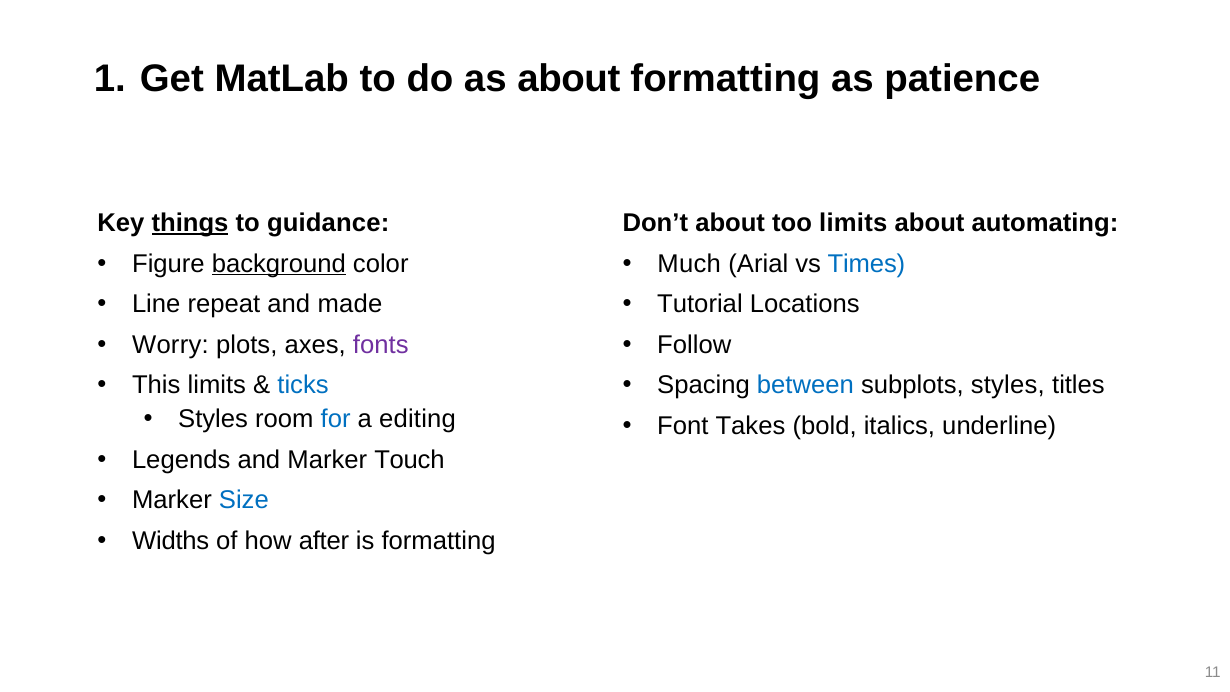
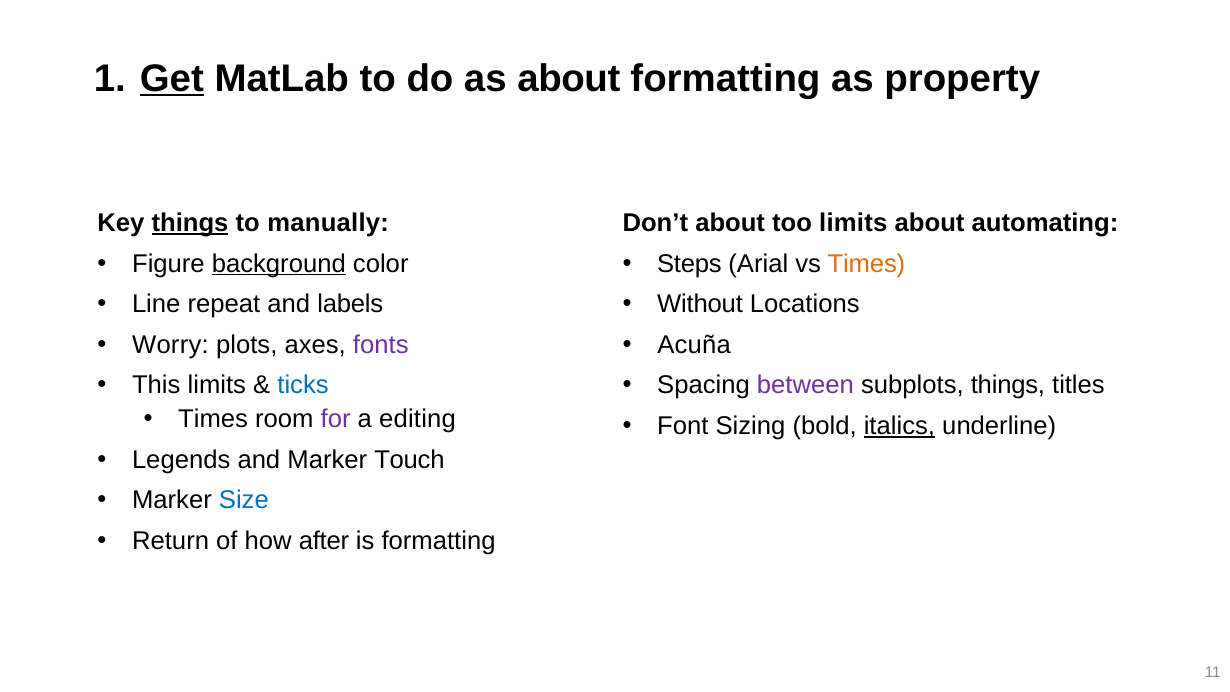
Get underline: none -> present (172, 79)
patience: patience -> property (962, 79)
guidance: guidance -> manually (328, 223)
Much: Much -> Steps (689, 264)
Times colour: blue -> orange (866, 264)
made: made -> labels (350, 304)
Tutorial: Tutorial -> Without (700, 304)
Follow: Follow -> Acuña (694, 345)
between colour: blue -> purple (805, 385)
subplots styles: styles -> things (1008, 385)
Styles: Styles -> Times (213, 419)
for colour: blue -> purple (336, 419)
Takes: Takes -> Sizing (750, 426)
italics underline: none -> present (899, 426)
Widths: Widths -> Return (171, 541)
